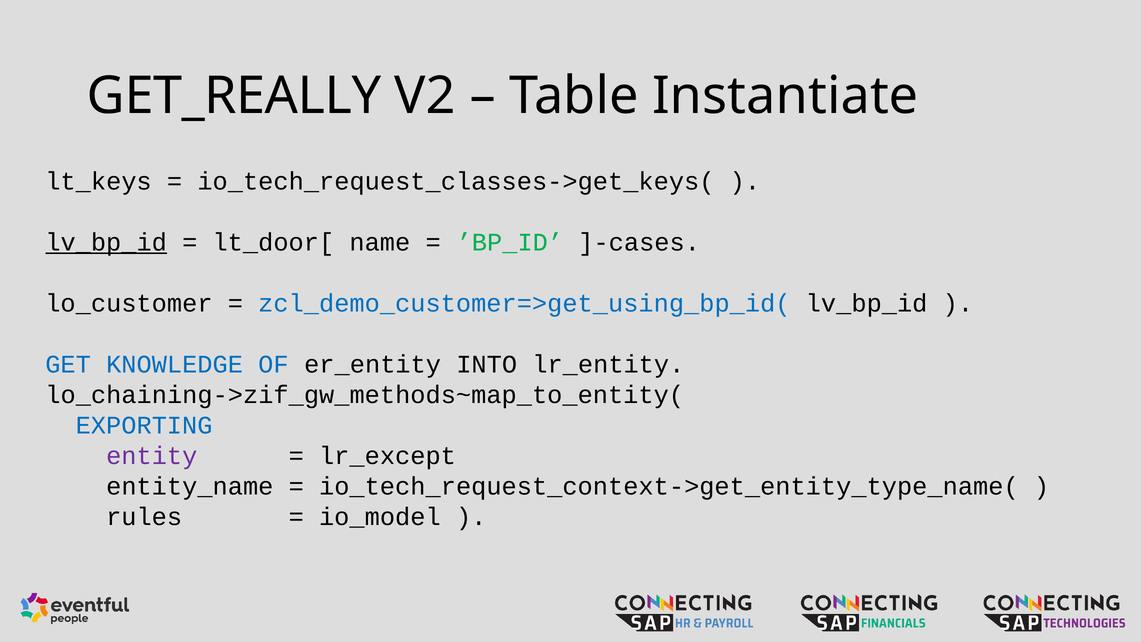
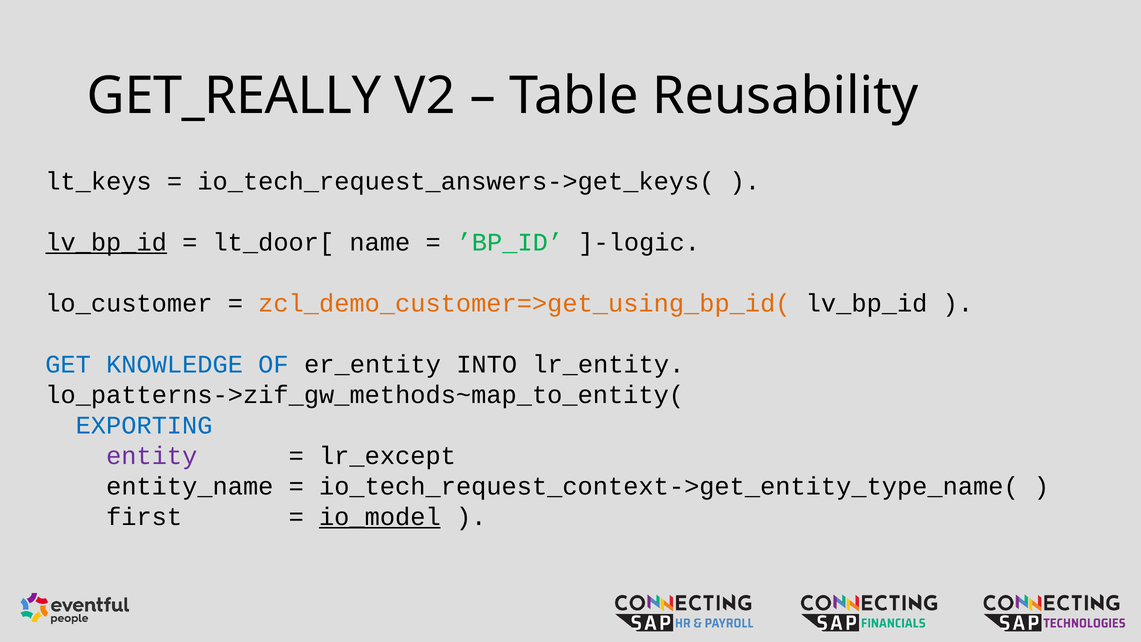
Instantiate: Instantiate -> Reusability (785, 96)
io_tech_request_classes->get_keys(: io_tech_request_classes->get_keys( -> io_tech_request_answers->get_keys( (456, 181)
]-cases: ]-cases -> ]-logic (639, 242)
zcl_demo_customer=>get_using_bp_id( colour: blue -> orange (524, 303)
lo_chaining->zif_gw_methods~map_to_entity(: lo_chaining->zif_gw_methods~map_to_entity( -> lo_patterns->zif_gw_methods~map_to_entity( (365, 395)
rules: rules -> first (144, 517)
io_model underline: none -> present (380, 517)
